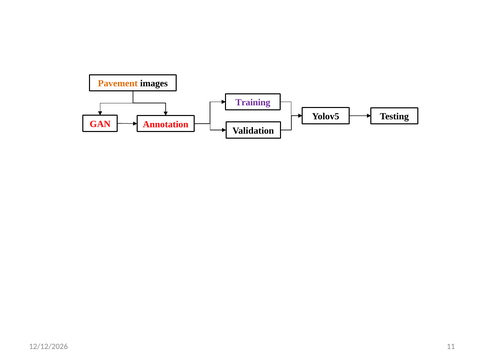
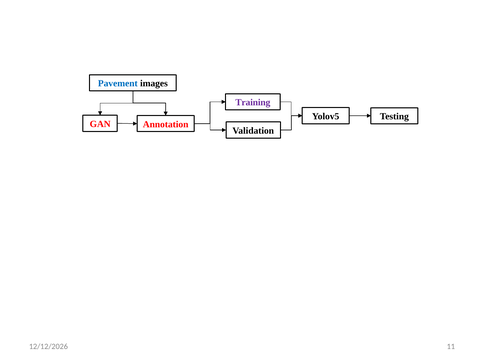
Pavement colour: orange -> blue (118, 83)
